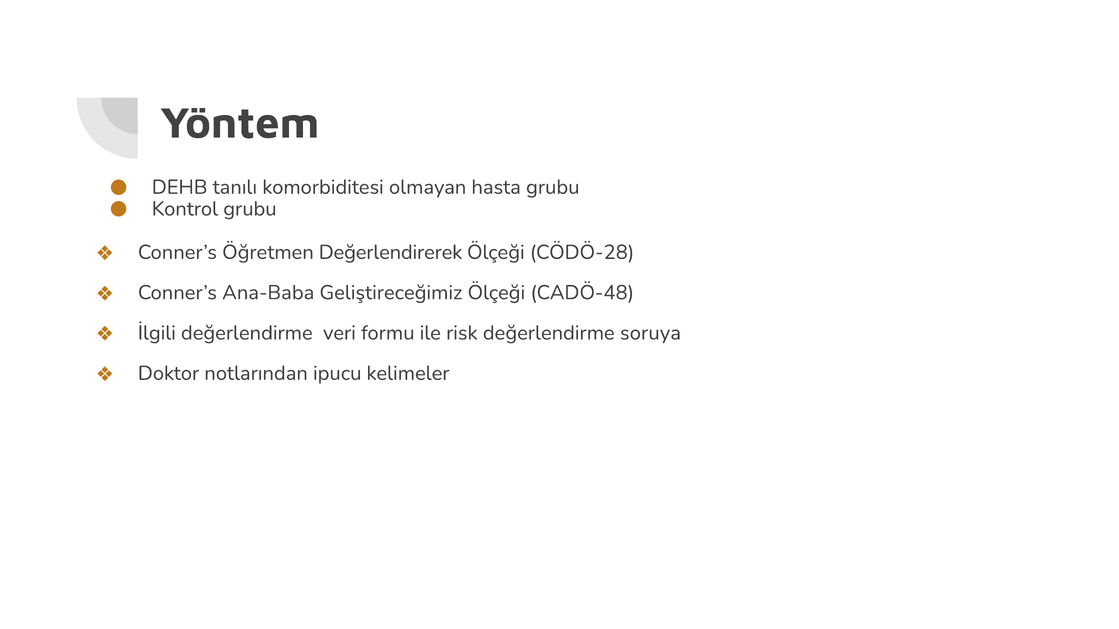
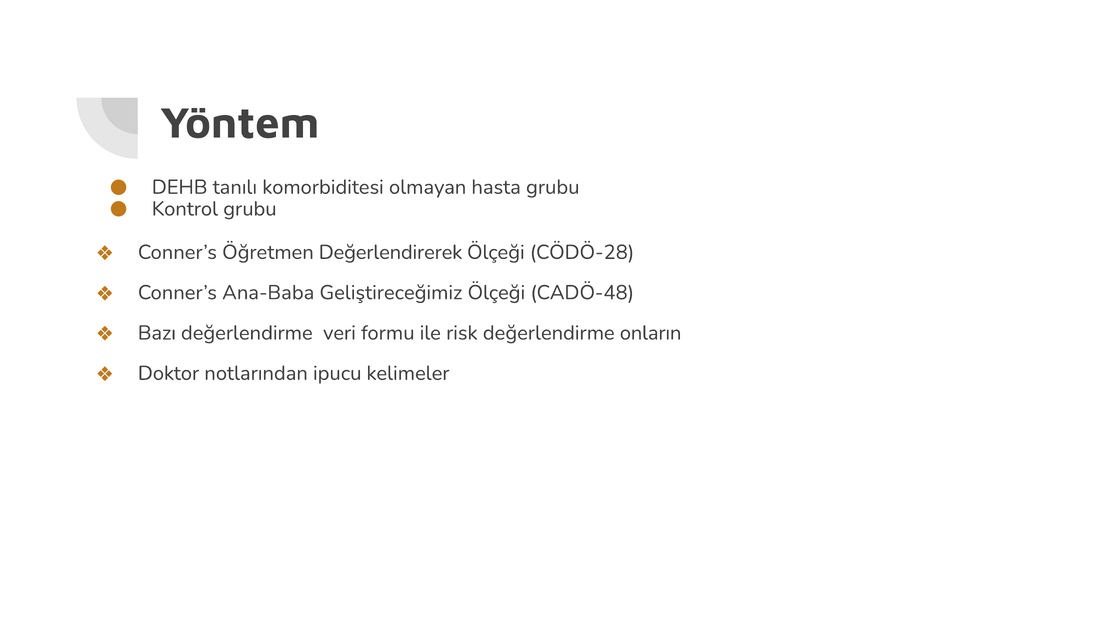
İlgili: İlgili -> Bazı (157, 333)
soruya: soruya -> onların (651, 333)
